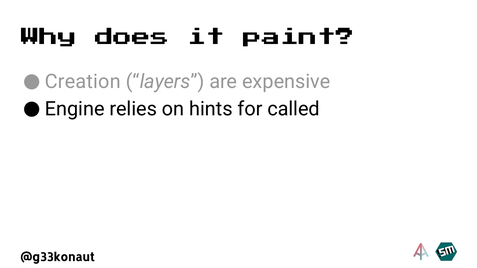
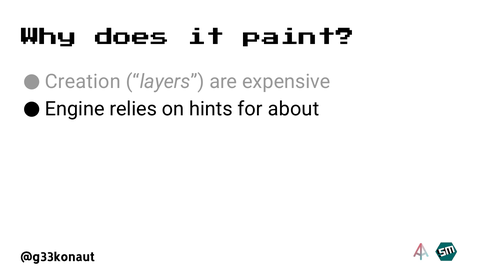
called: called -> about (293, 109)
